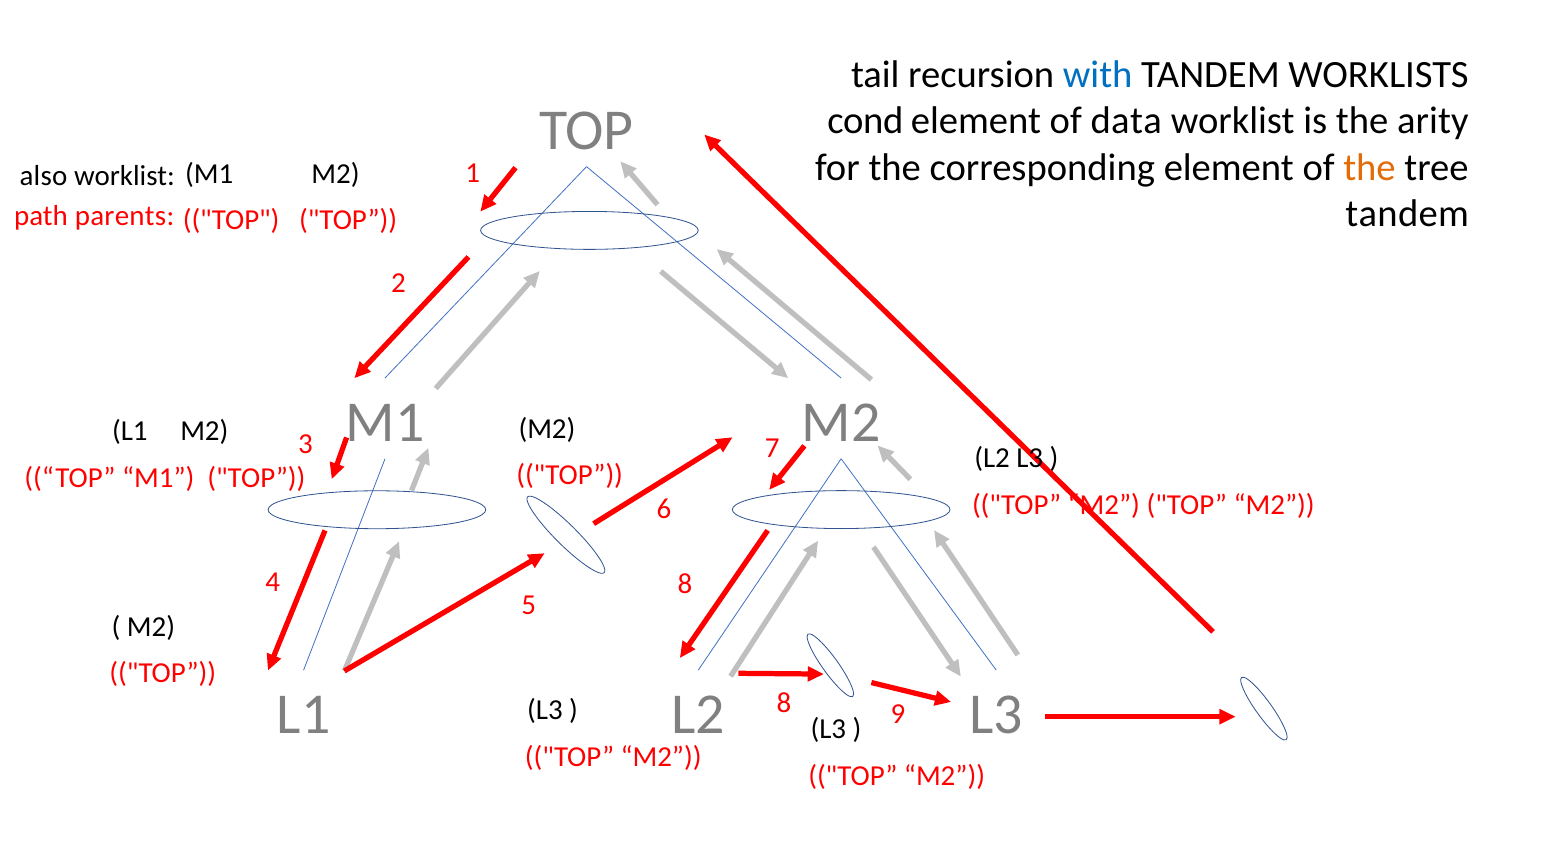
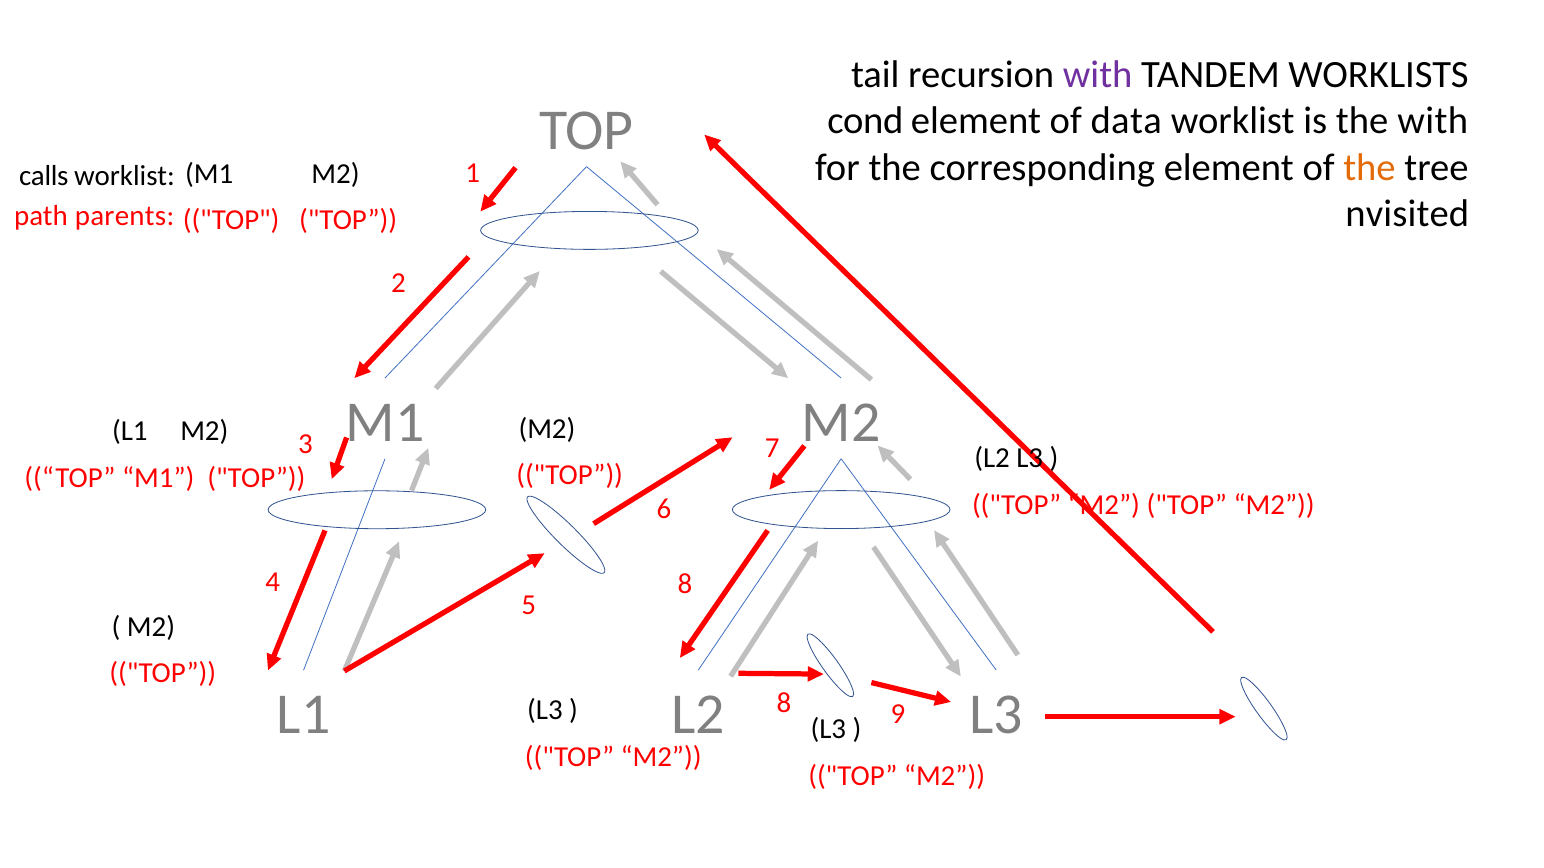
with colour: blue -> purple (1098, 75)
the arity: arity -> with (1433, 121)
also: also -> calls (44, 176)
tandem: tandem -> nvisited (1407, 214)
